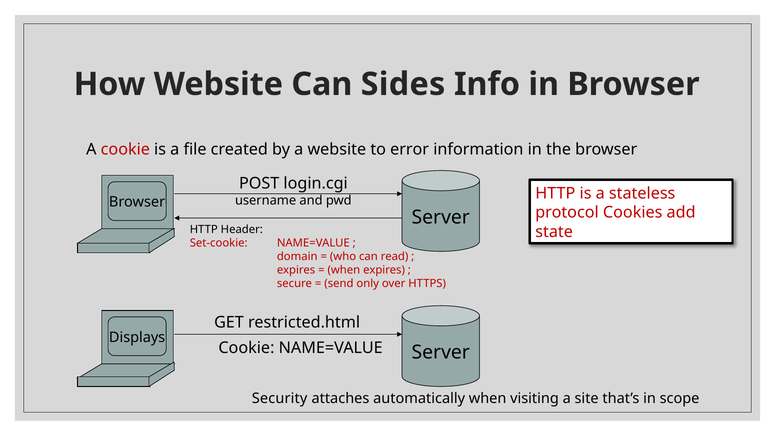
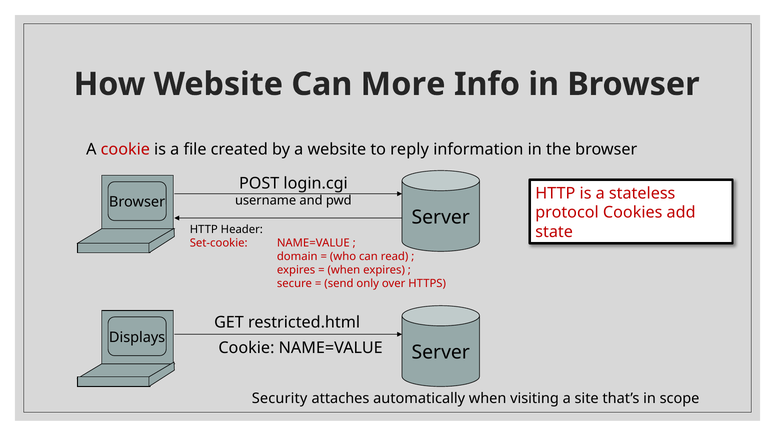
Sides: Sides -> More (403, 84)
error: error -> reply (410, 149)
